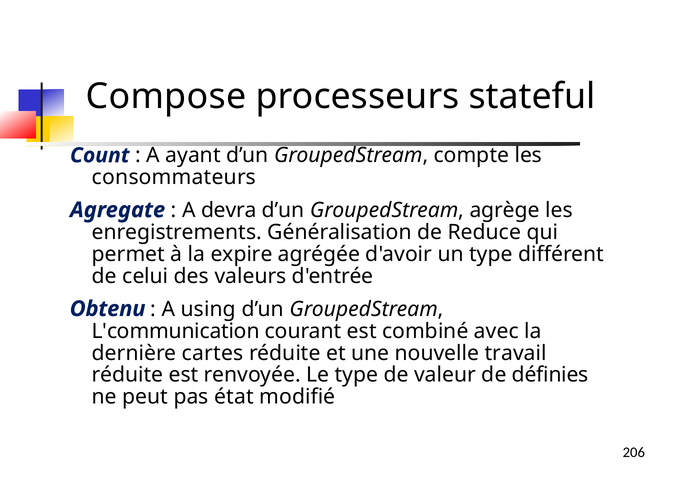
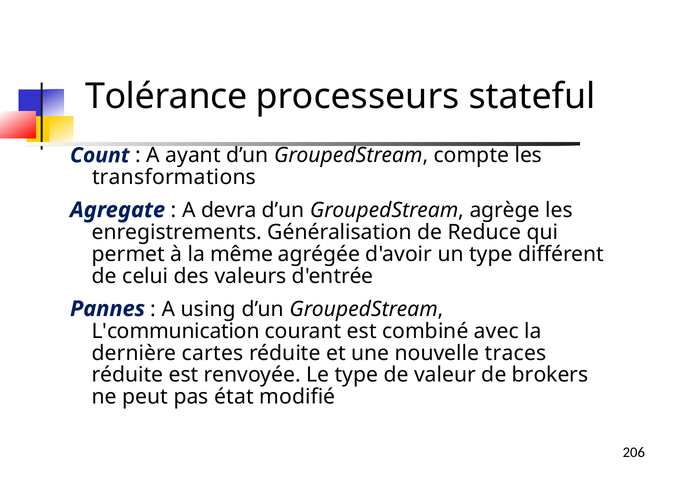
Compose: Compose -> Tolérance (166, 96)
consommateurs: consommateurs -> transformations (174, 177)
expire: expire -> même (242, 254)
Obtenu: Obtenu -> Pannes (108, 309)
travail: travail -> traces (516, 353)
définies: définies -> brokers (550, 375)
